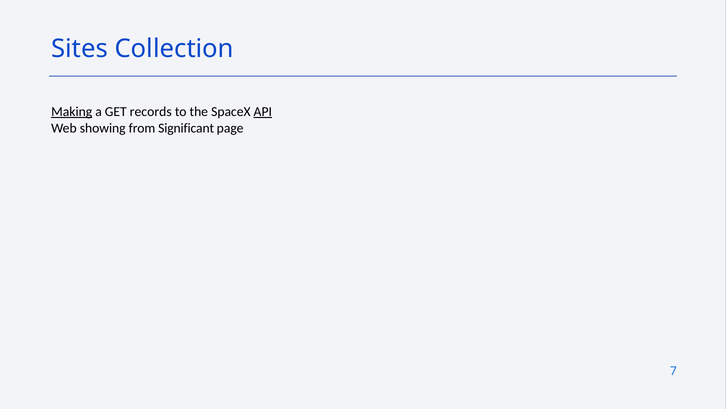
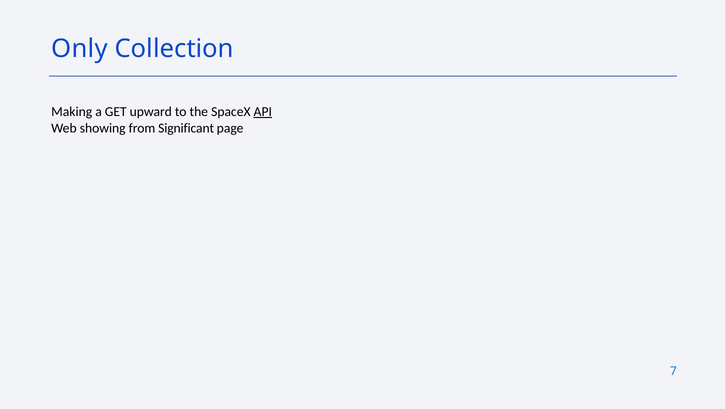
Sites: Sites -> Only (80, 48)
Making underline: present -> none (72, 112)
records: records -> upward (151, 112)
